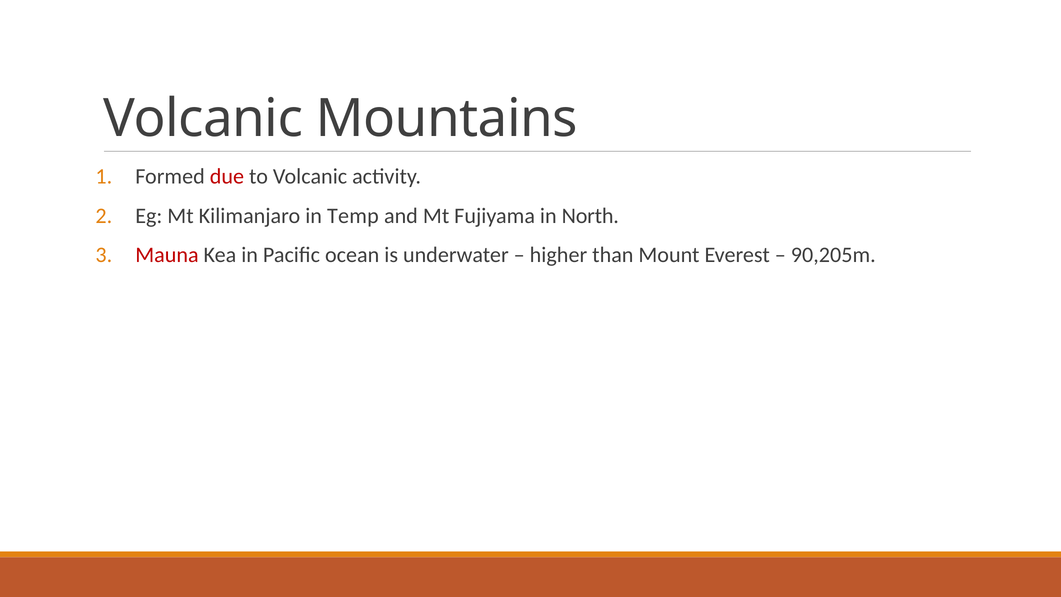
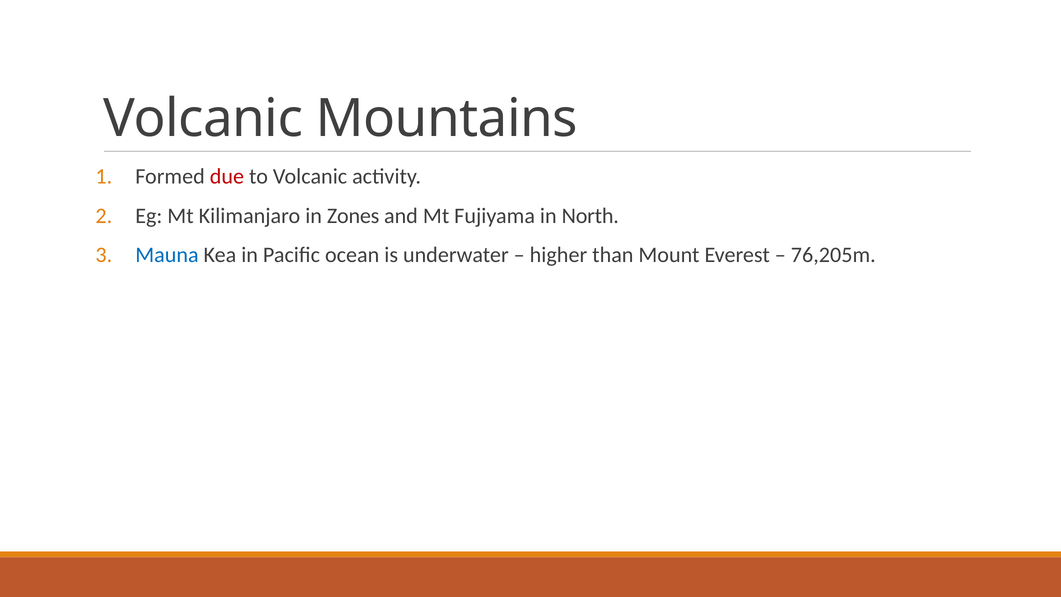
Temp: Temp -> Zones (353, 216)
Mauna colour: red -> blue (167, 255)
90,205m: 90,205m -> 76,205m (833, 255)
